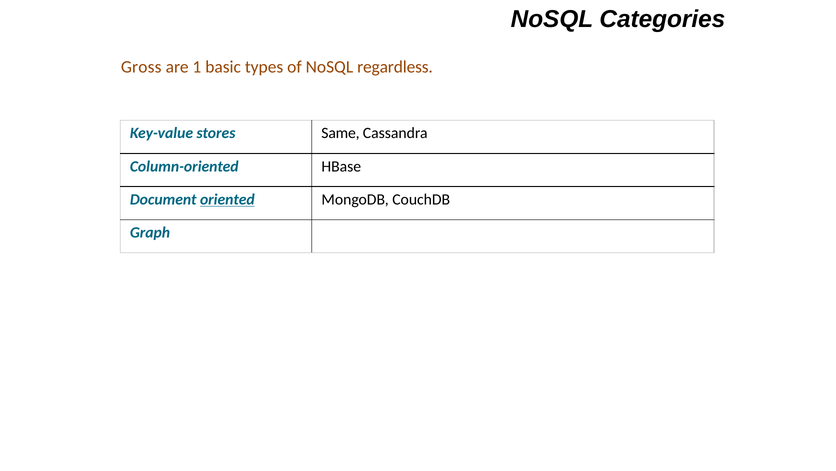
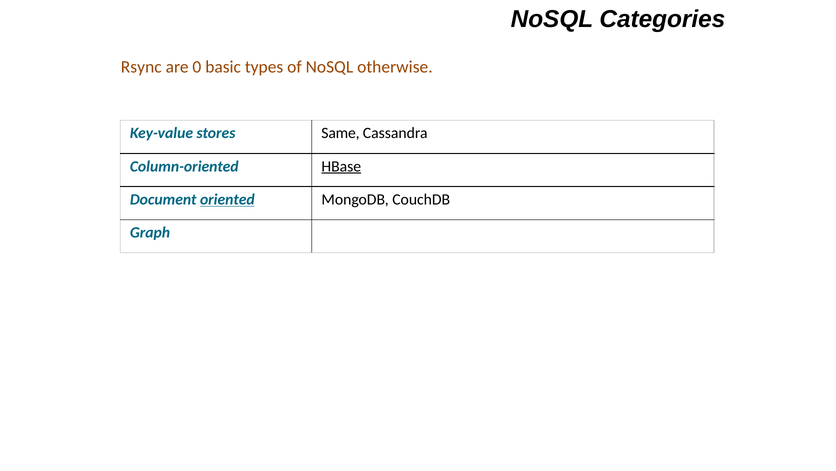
Gross: Gross -> Rsync (141, 67)
1: 1 -> 0 (197, 67)
regardless: regardless -> otherwise (395, 67)
HBase underline: none -> present (341, 166)
